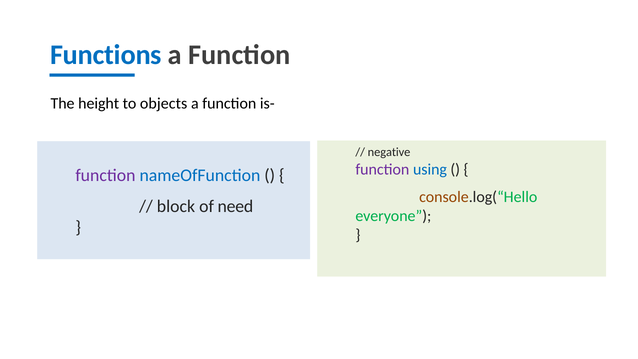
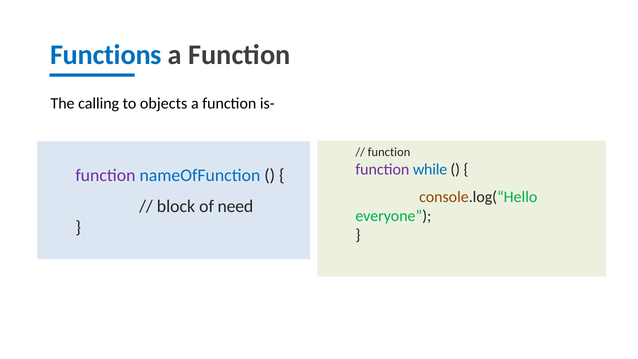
height: height -> calling (99, 104)
negative: negative -> function (389, 152)
using: using -> while (430, 169)
